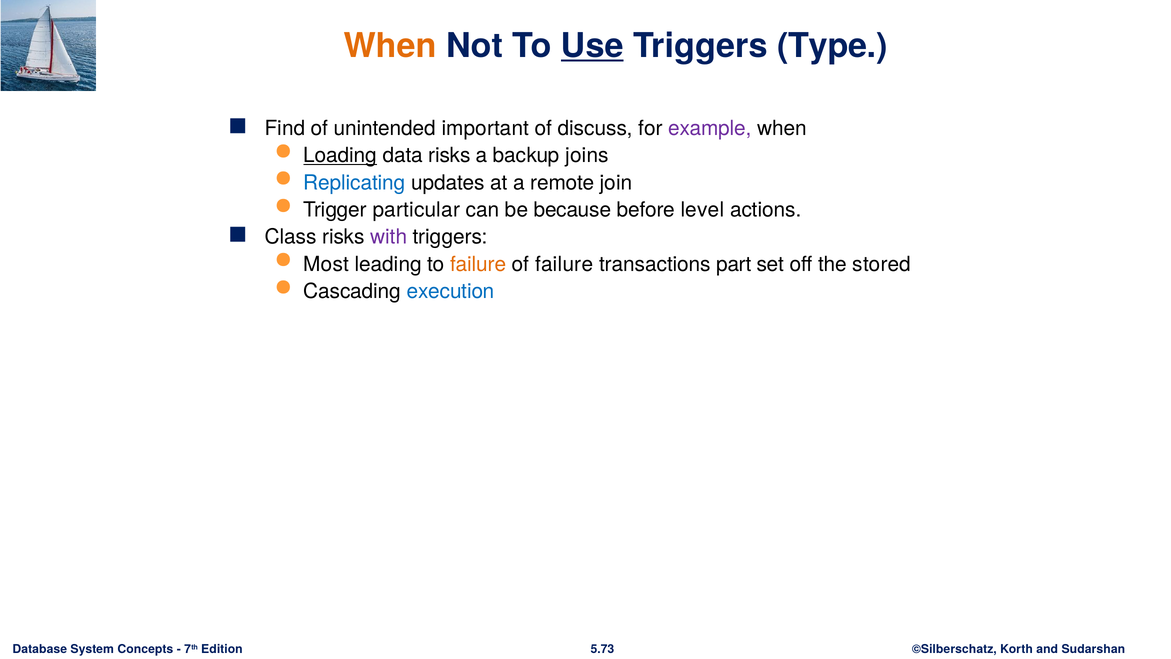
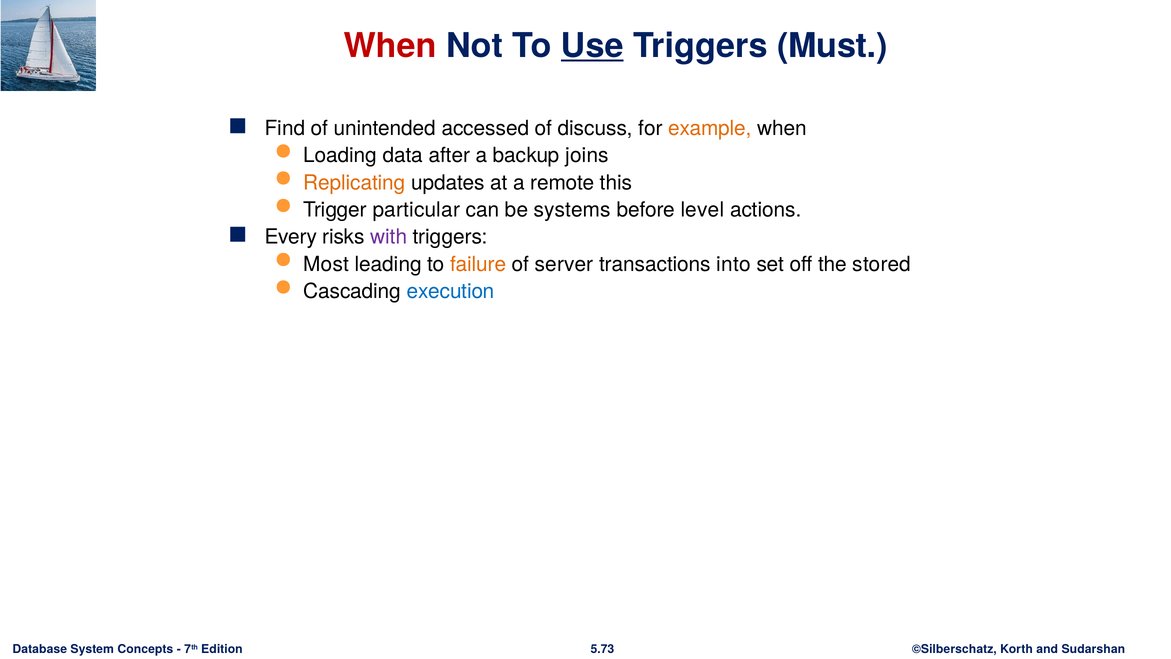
When colour: orange -> red (390, 46)
Type: Type -> Must (832, 46)
important: important -> accessed (485, 128)
example colour: purple -> orange (710, 128)
Loading underline: present -> none (340, 156)
data risks: risks -> after (449, 156)
Replicating colour: blue -> orange (354, 183)
join: join -> this (616, 183)
because: because -> systems (572, 210)
Class: Class -> Every (291, 237)
of failure: failure -> server (564, 264)
part: part -> into (734, 264)
